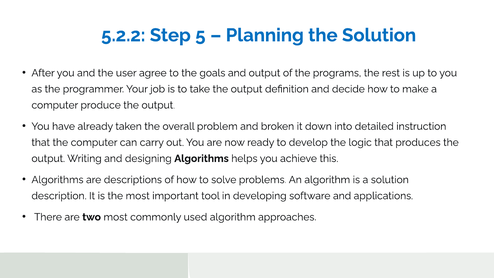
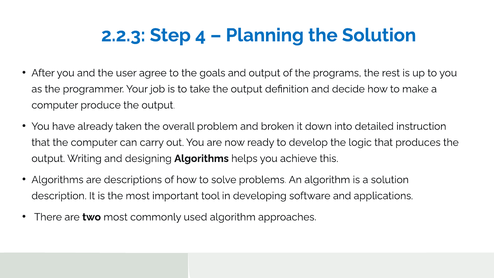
5.2.2: 5.2.2 -> 2.2.3 (123, 35)
5: 5 -> 4 (201, 35)
